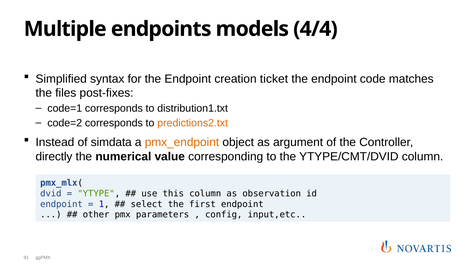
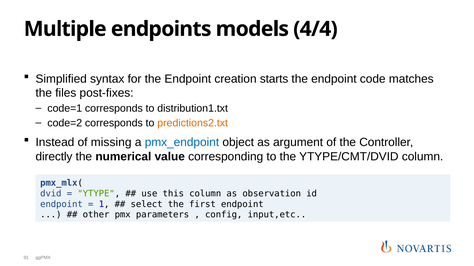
ticket: ticket -> starts (274, 79)
simdata: simdata -> missing (111, 143)
pmx_endpoint colour: orange -> blue (182, 143)
